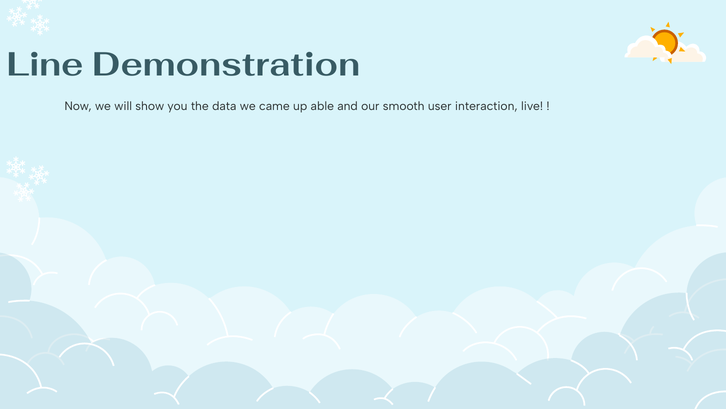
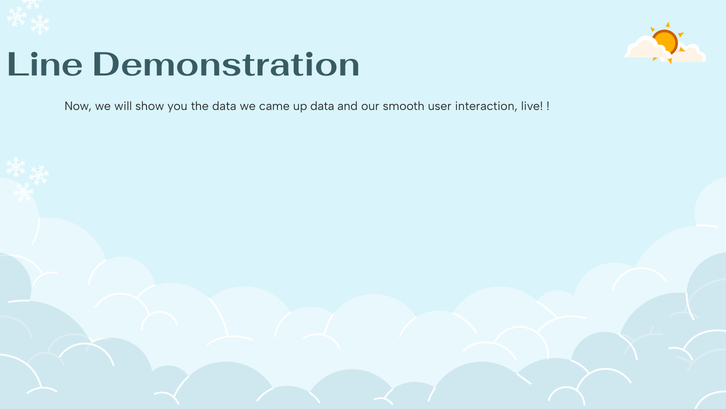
up able: able -> data (322, 106)
